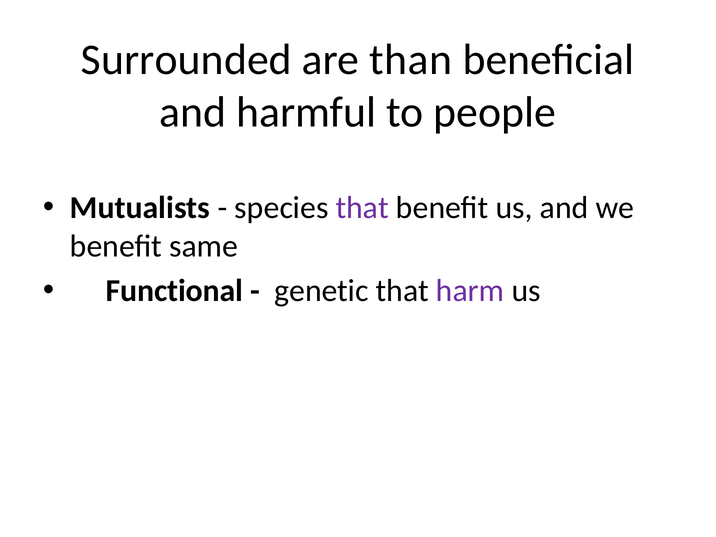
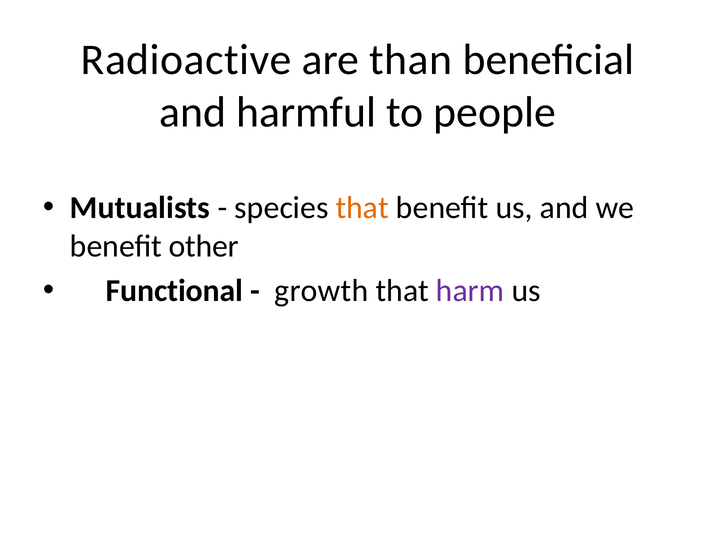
Surrounded: Surrounded -> Radioactive (186, 60)
that colour: purple -> orange (362, 208)
same: same -> other (204, 246)
genetic: genetic -> growth (321, 291)
